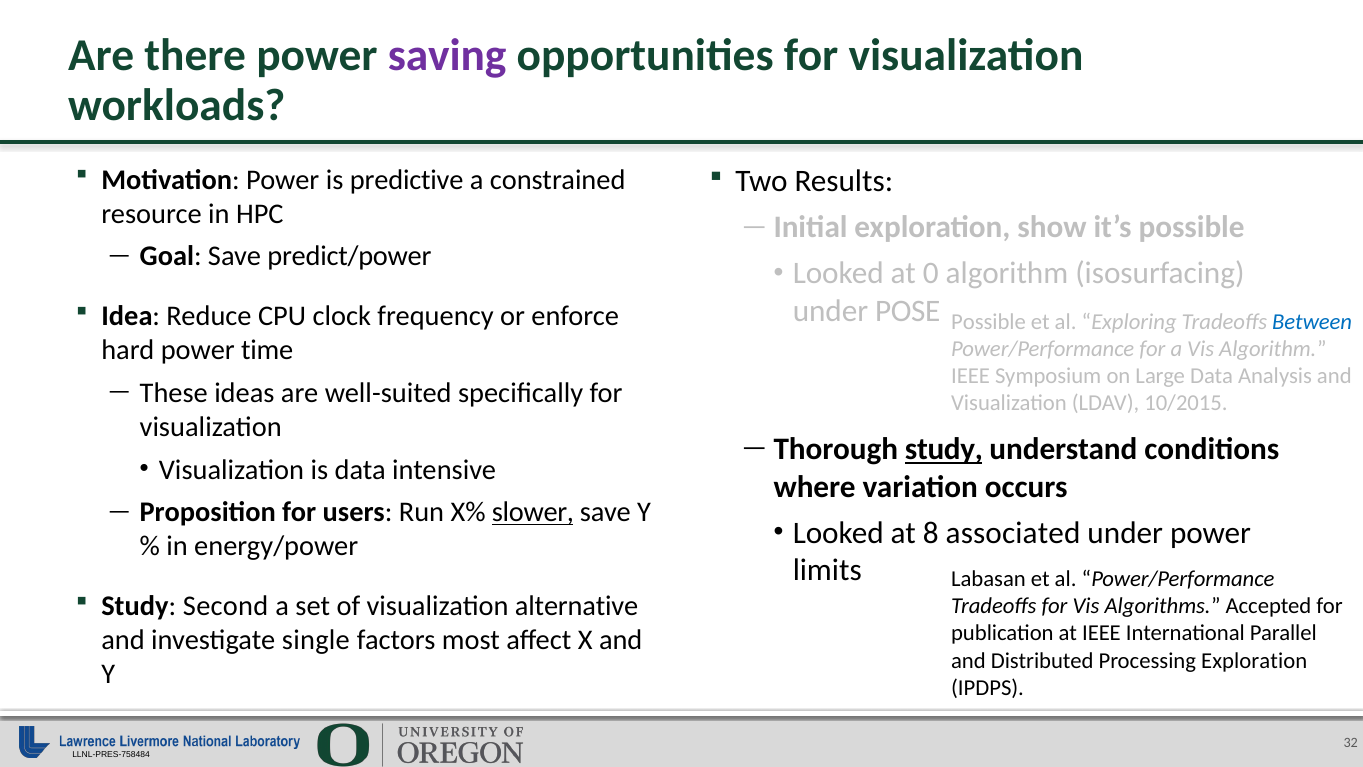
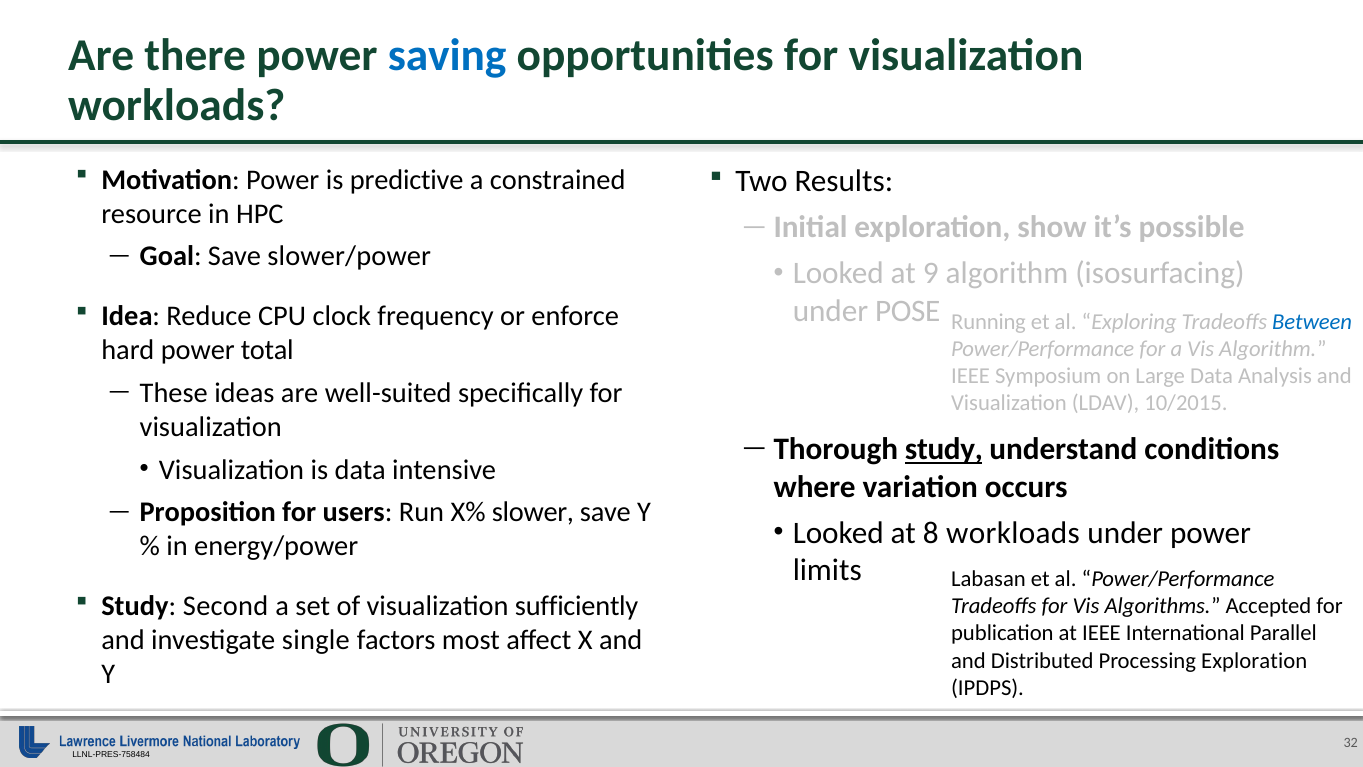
saving colour: purple -> blue (447, 56)
predict/power: predict/power -> slower/power (349, 256)
0: 0 -> 9 (931, 274)
Possible: Possible -> Running (989, 321)
time: time -> total (267, 350)
slower underline: present -> none (533, 512)
8 associated: associated -> workloads (1013, 532)
alternative: alternative -> sufficiently (577, 606)
